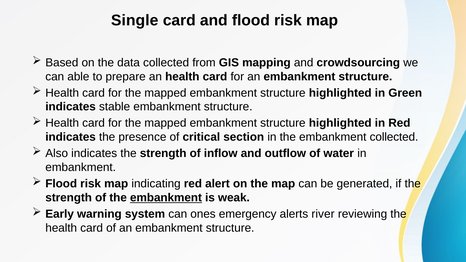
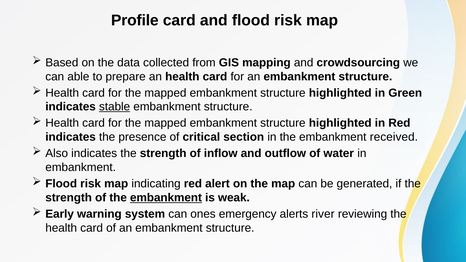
Single: Single -> Profile (135, 20)
stable underline: none -> present (115, 107)
embankment collected: collected -> received (394, 137)
